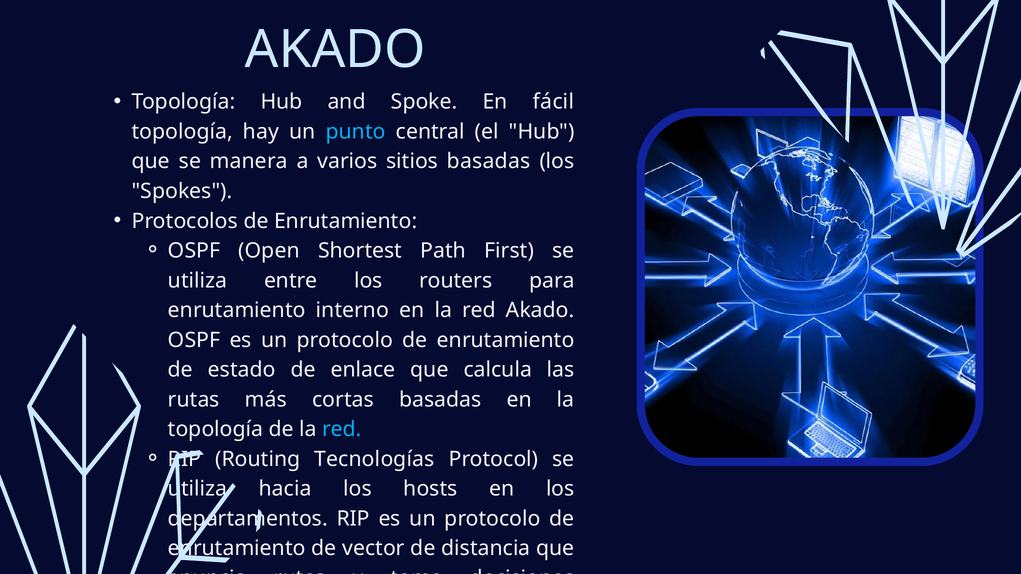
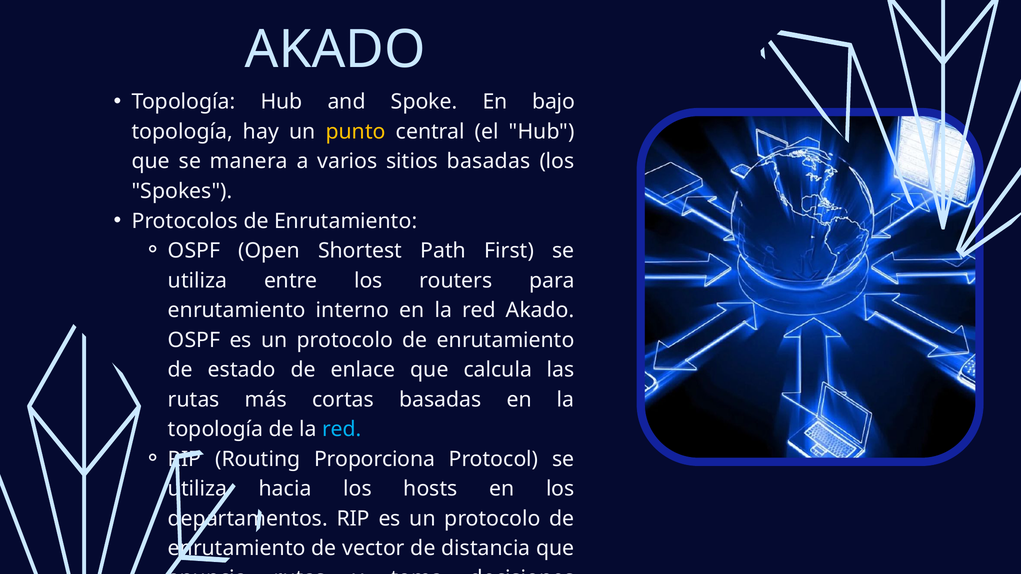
fácil: fácil -> bajo (554, 102)
punto colour: light blue -> yellow (356, 132)
Tecnologías: Tecnologías -> Proporciona (375, 459)
